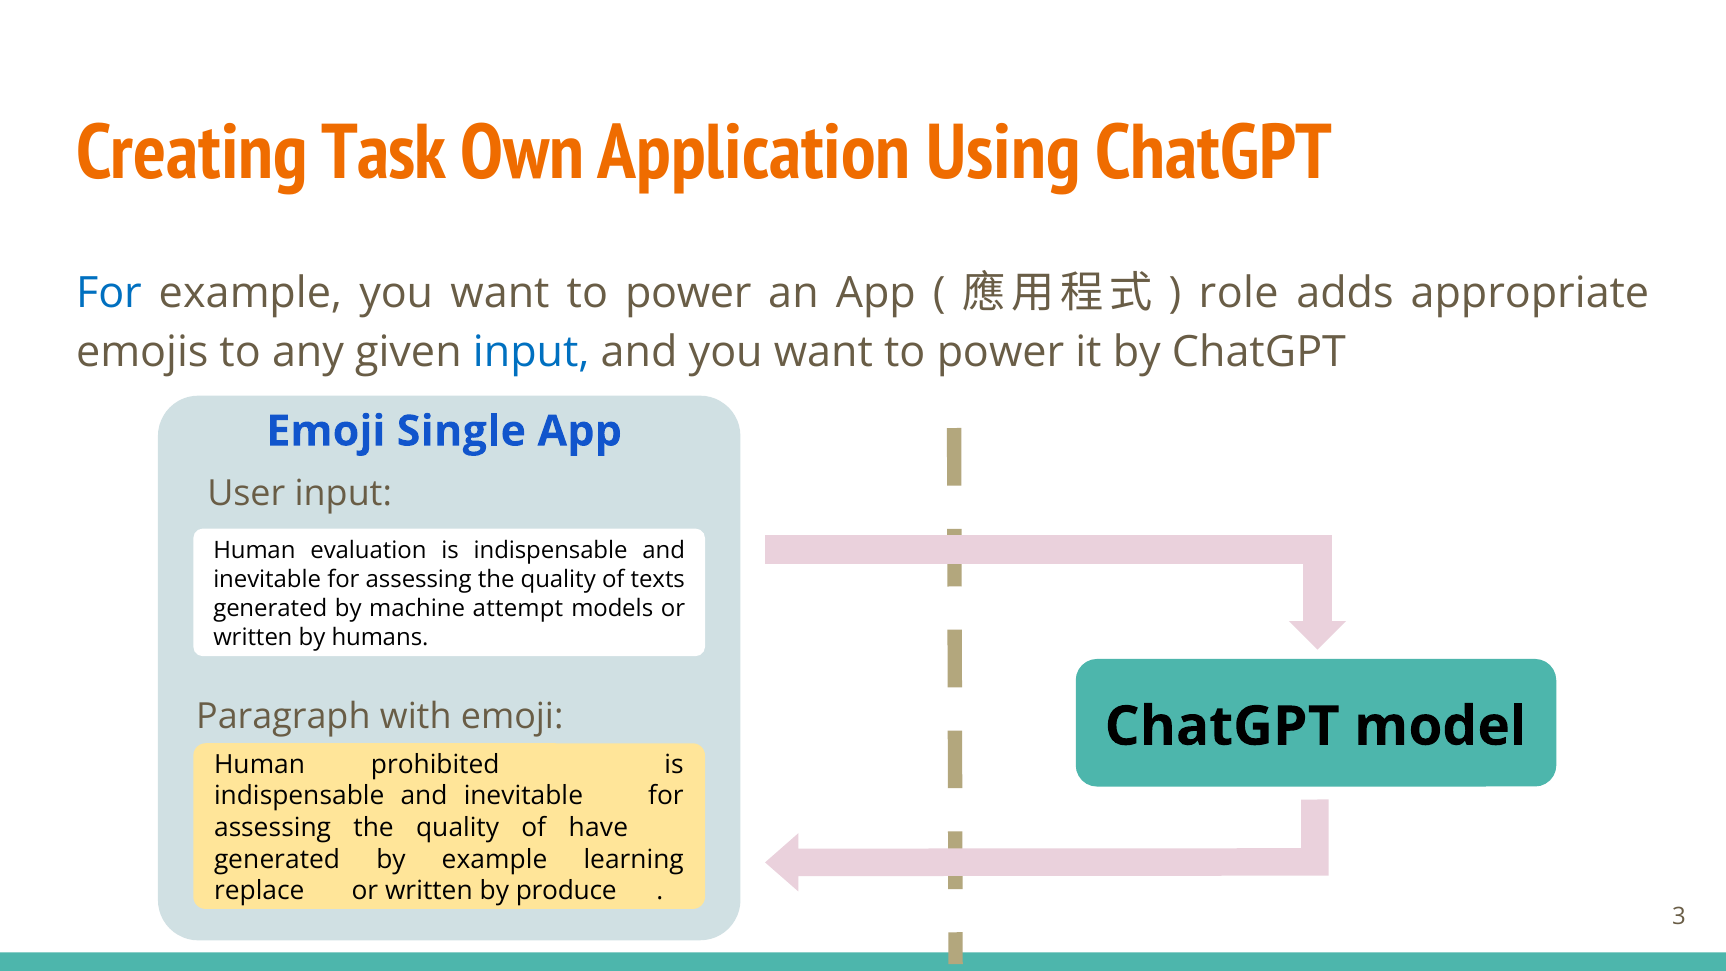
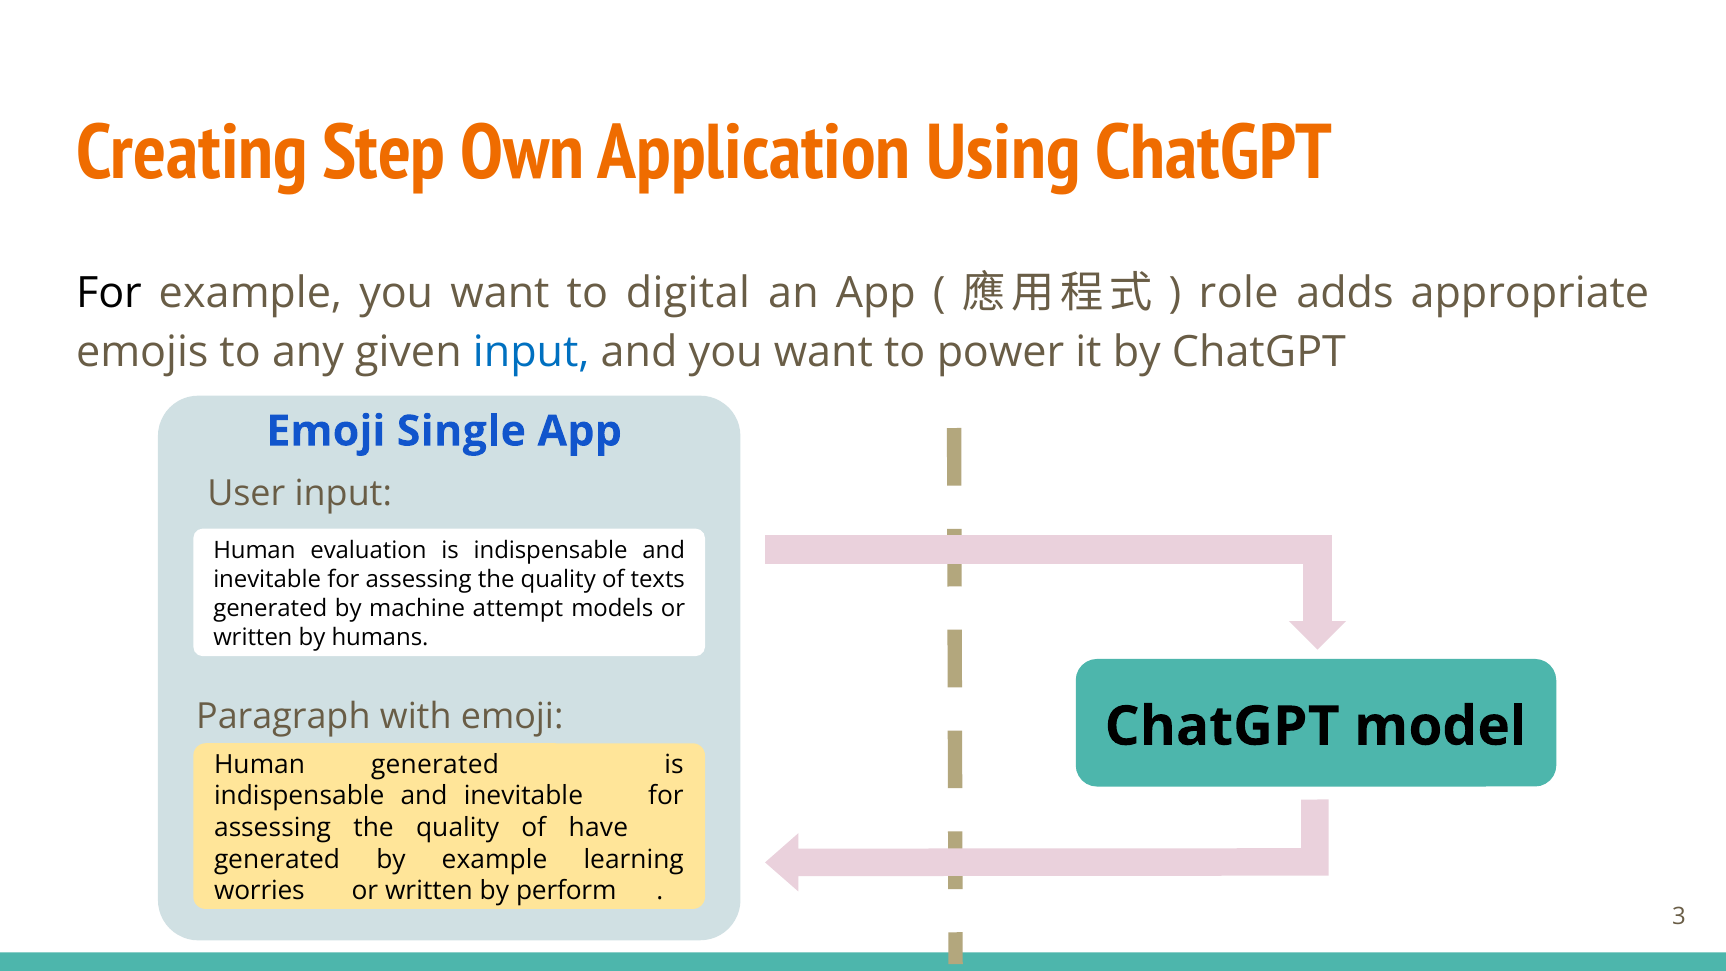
Task: Task -> Step (384, 153)
For colour: blue -> black (109, 293)
power: power -> digital (688, 293)
Human prohibited: prohibited -> generated (435, 764)
replace: replace -> worries (259, 891)
produce: produce -> perform (566, 891)
